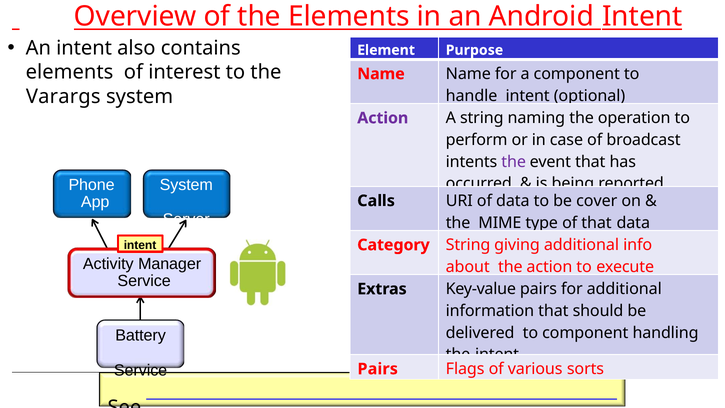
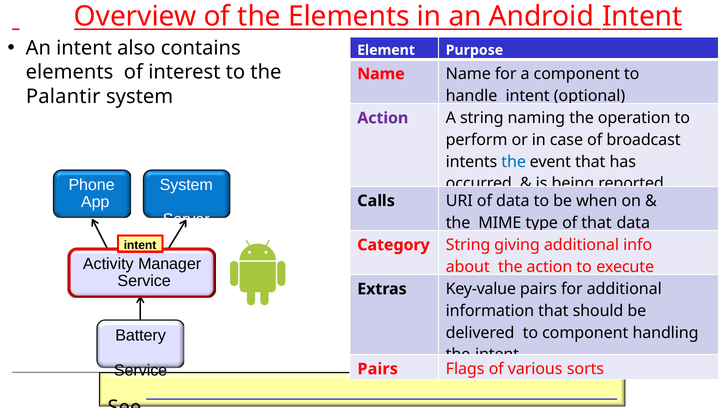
Varargs: Varargs -> Palantir (63, 96)
the colour: purple -> blue (514, 162)
cover: cover -> when (597, 201)
